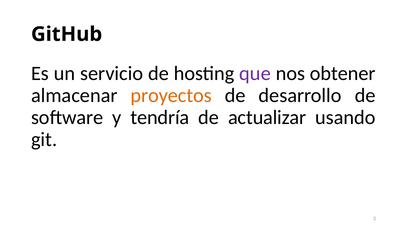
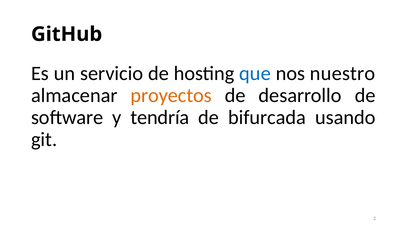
que colour: purple -> blue (255, 73)
obtener: obtener -> nuestro (343, 73)
actualizar: actualizar -> bifurcada (267, 117)
